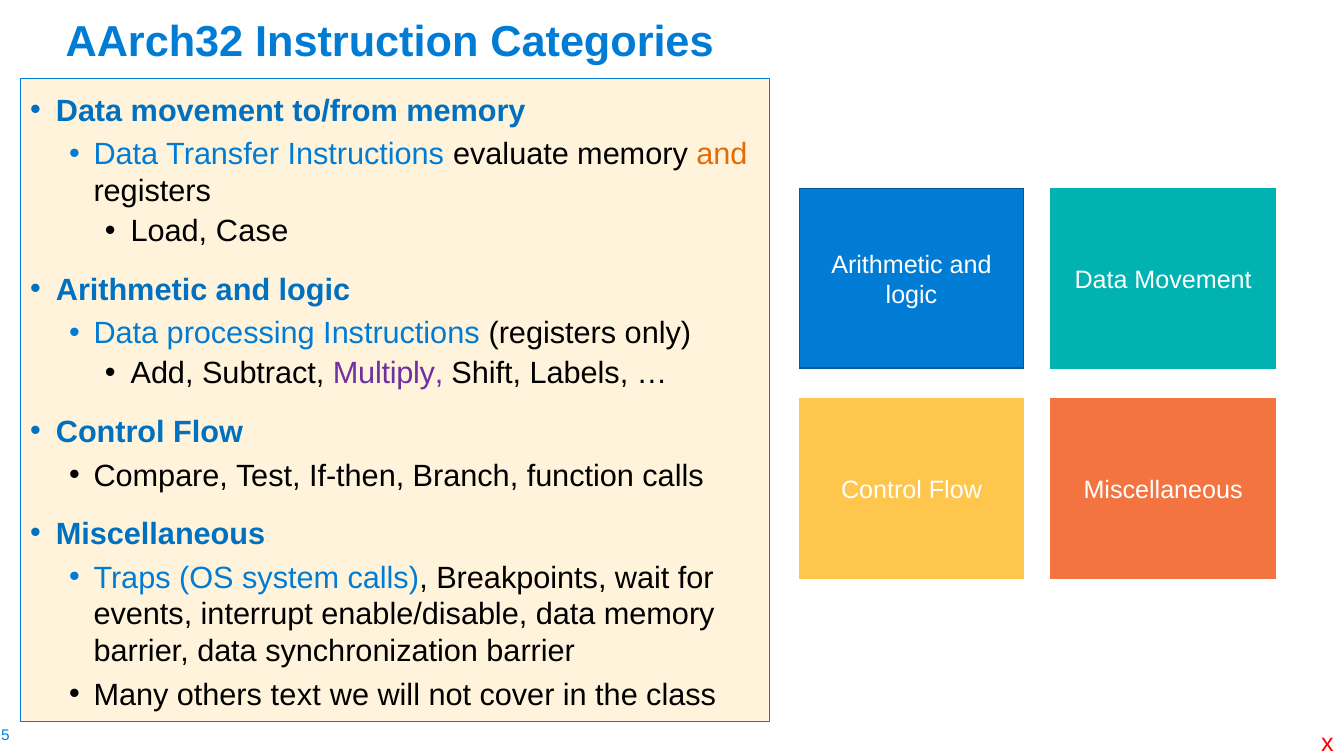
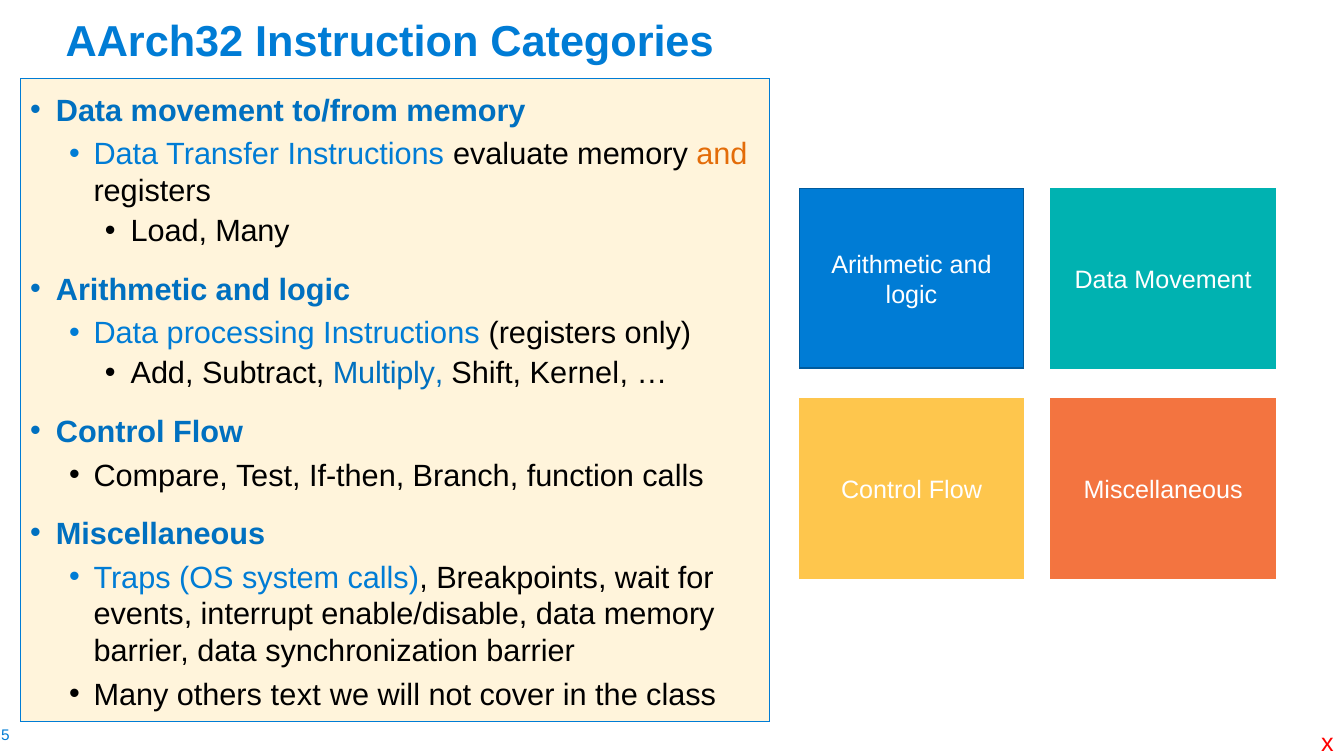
Load Case: Case -> Many (252, 231)
Multiply colour: purple -> blue (388, 373)
Labels: Labels -> Kernel (579, 373)
